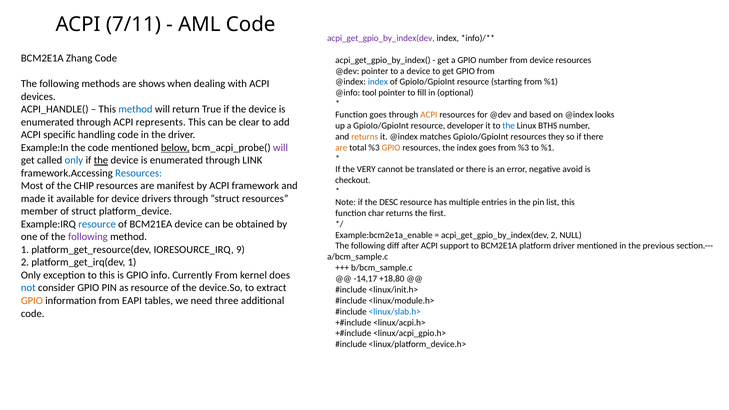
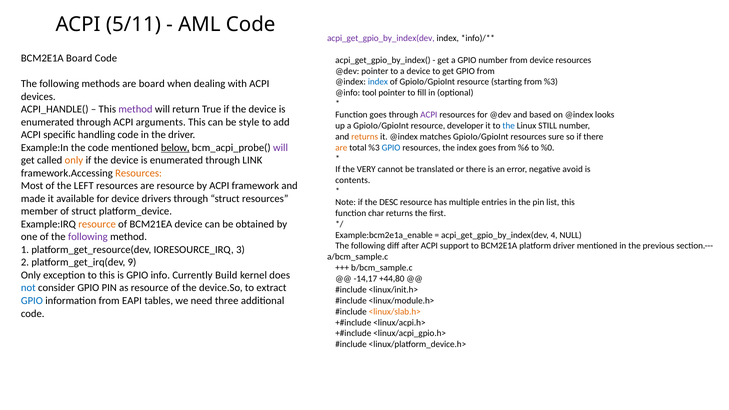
7/11: 7/11 -> 5/11 (133, 24)
BCM2E1A Zhang: Zhang -> Board (79, 58)
from %1: %1 -> %3 (551, 82)
are shows: shows -> board (152, 84)
method colour: blue -> purple (136, 109)
ACPI colour: orange -> purple (429, 115)
represents: represents -> arguments (161, 122)
clear: clear -> style (249, 122)
BTHS: BTHS -> STILL (548, 126)
they: they -> sure (556, 137)
GPIO colour: orange -> blue (391, 148)
from %3: %3 -> %6 (524, 148)
to %1: %1 -> %0 (548, 148)
only colour: blue -> orange (74, 160)
the underline: present -> none (101, 160)
Resources colour: blue -> orange (139, 173)
checkout: checkout -> contents (353, 180)
CHIP: CHIP -> LEFT (84, 186)
are manifest: manifest -> resource (175, 186)
resource colour: blue -> orange (97, 224)
acpi_get_gpio_by_index(dev 2: 2 -> 4 (554, 235)
9: 9 -> 3 (240, 250)
platform_get_irq(dev 1: 1 -> 9 (132, 263)
Currently From: From -> Build (226, 275)
+18,80: +18,80 -> +44,80 (392, 279)
GPIO colour: orange -> blue (32, 301)
<linux/slab.h> colour: blue -> orange (395, 312)
